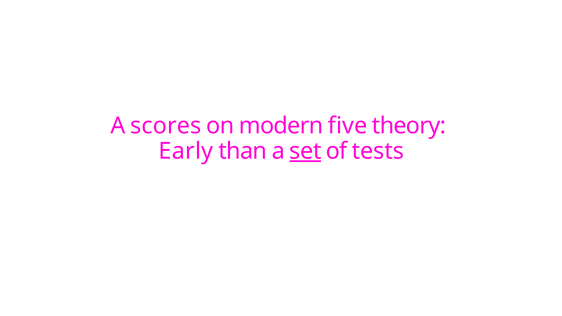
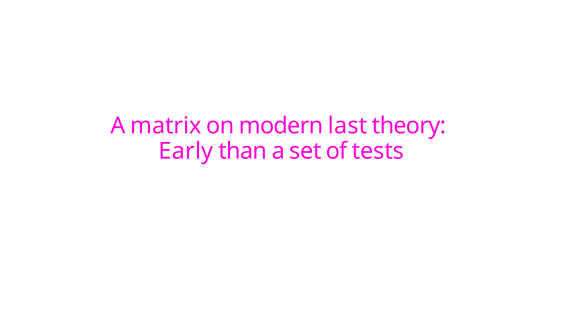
scores: scores -> matrix (166, 126)
five: five -> last (348, 126)
set underline: present -> none (305, 151)
